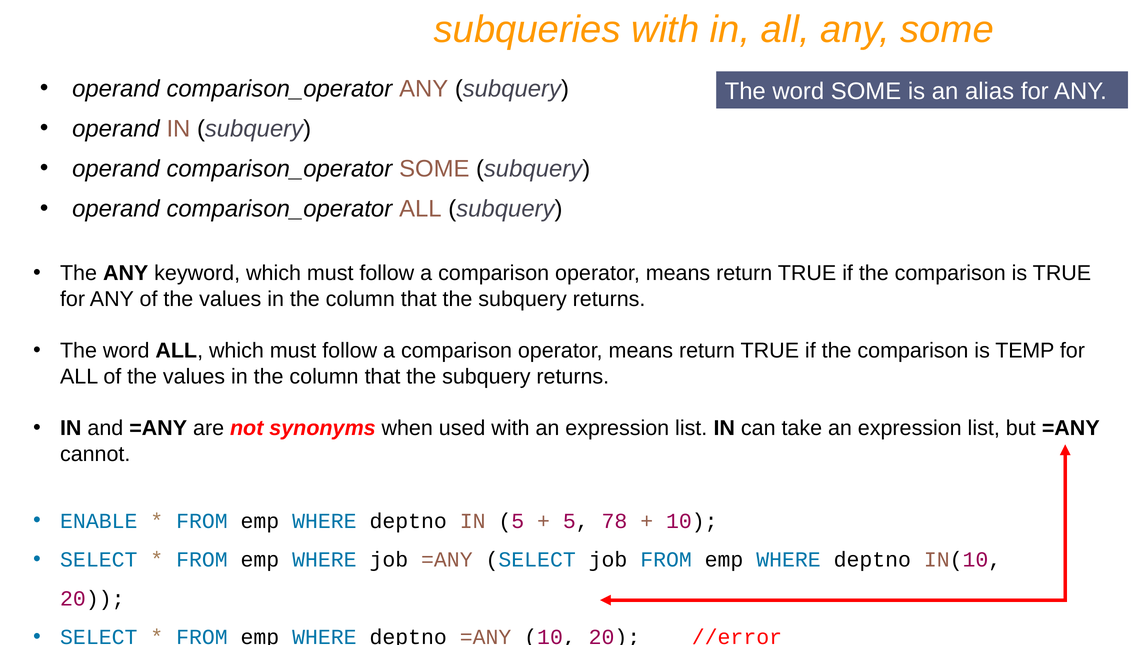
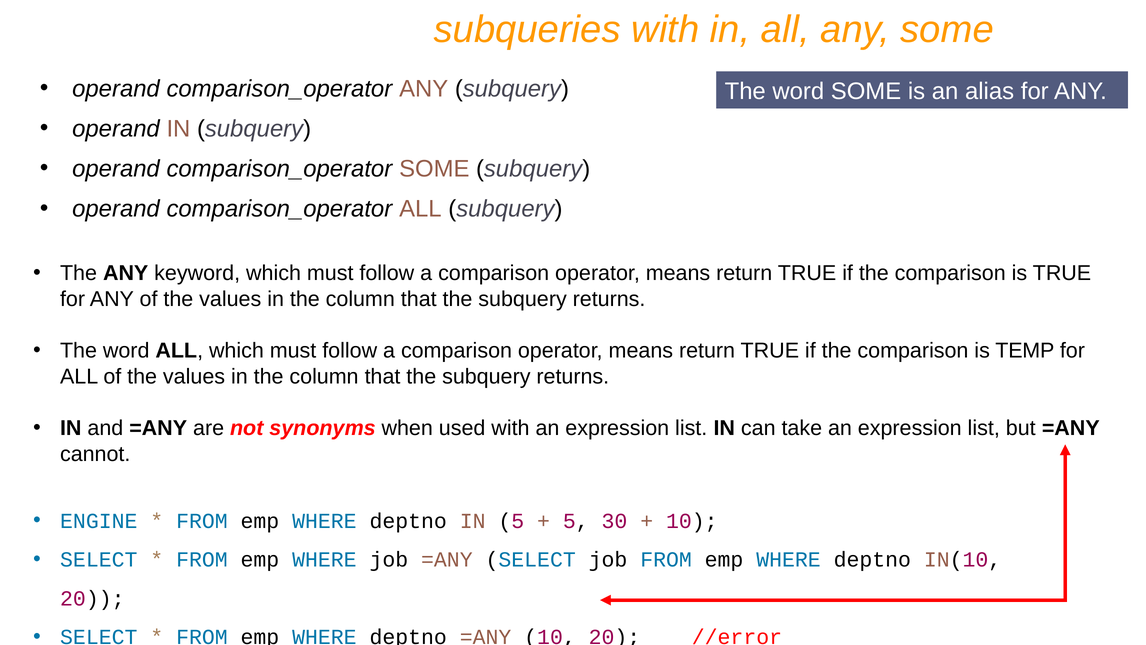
ENABLE: ENABLE -> ENGINE (99, 521)
78: 78 -> 30 (614, 521)
